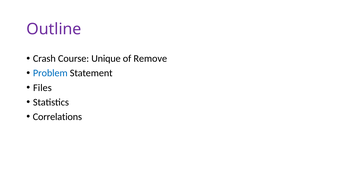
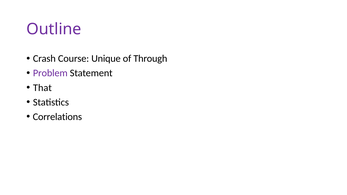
Remove: Remove -> Through (150, 59)
Problem colour: blue -> purple (50, 73)
Files: Files -> That (42, 88)
